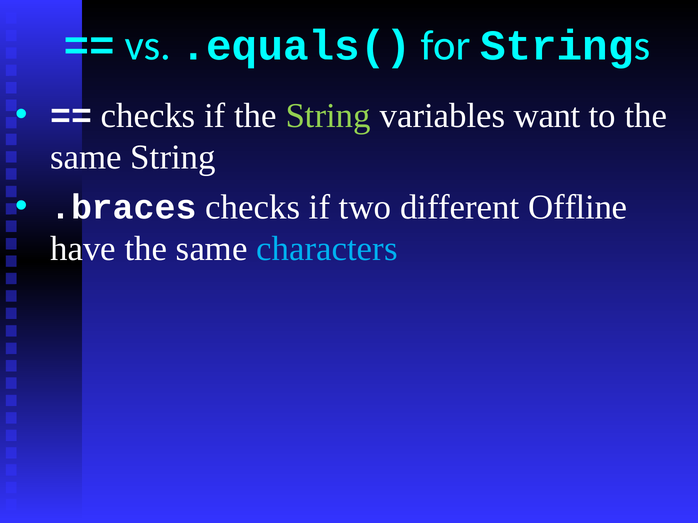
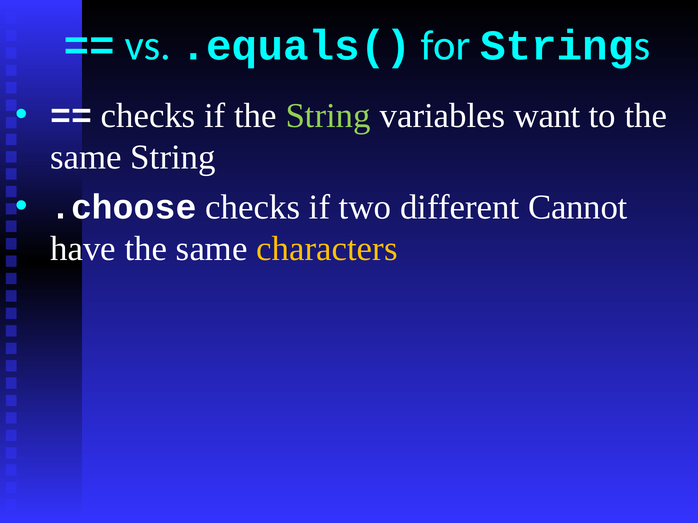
.braces: .braces -> .choose (123, 207)
Offline: Offline -> Cannot (578, 207)
characters colour: light blue -> yellow (327, 249)
